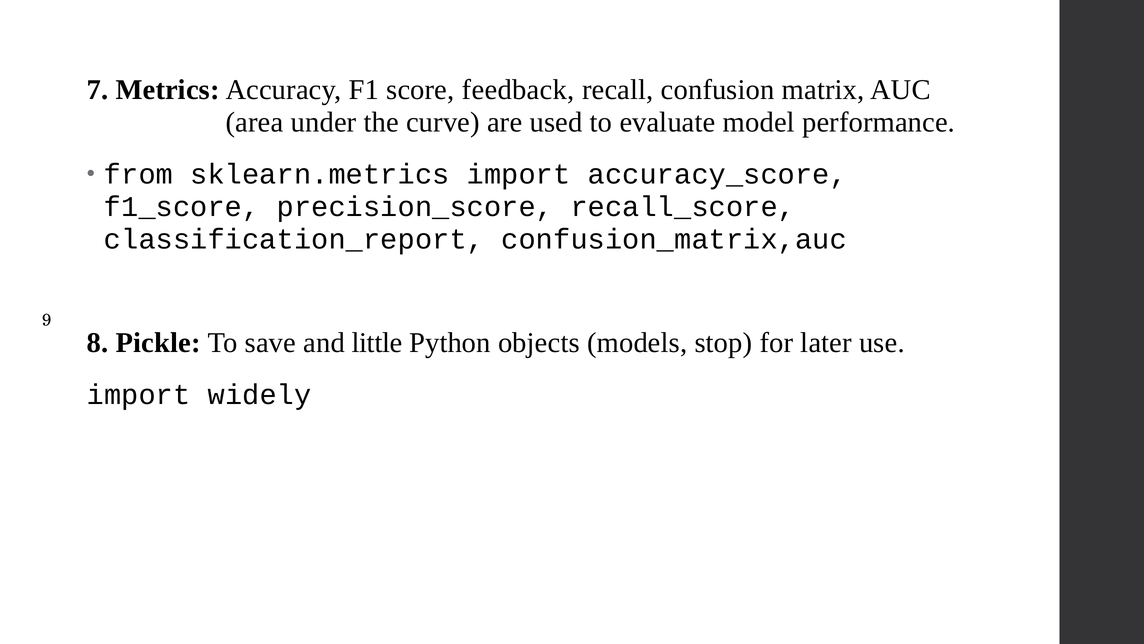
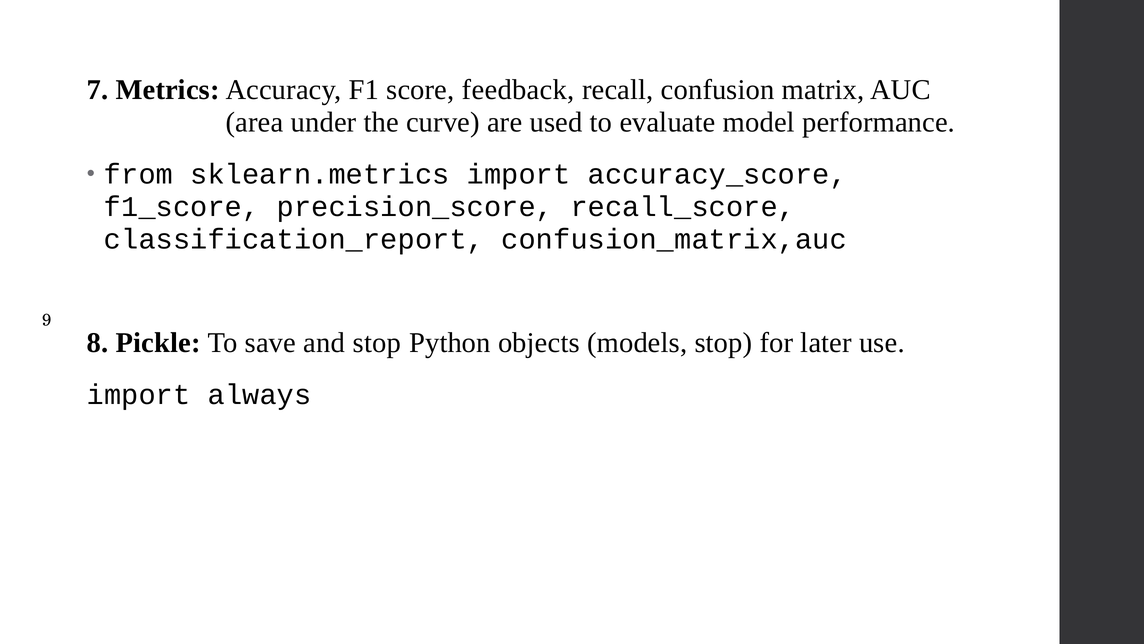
and little: little -> stop (377, 343)
widely: widely -> always (260, 394)
